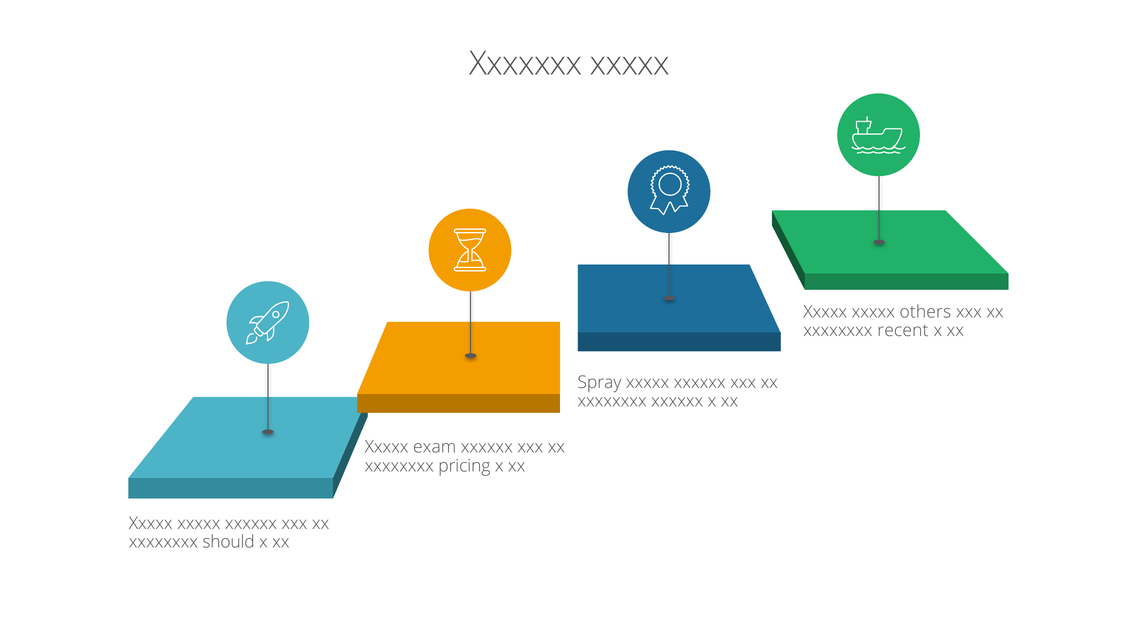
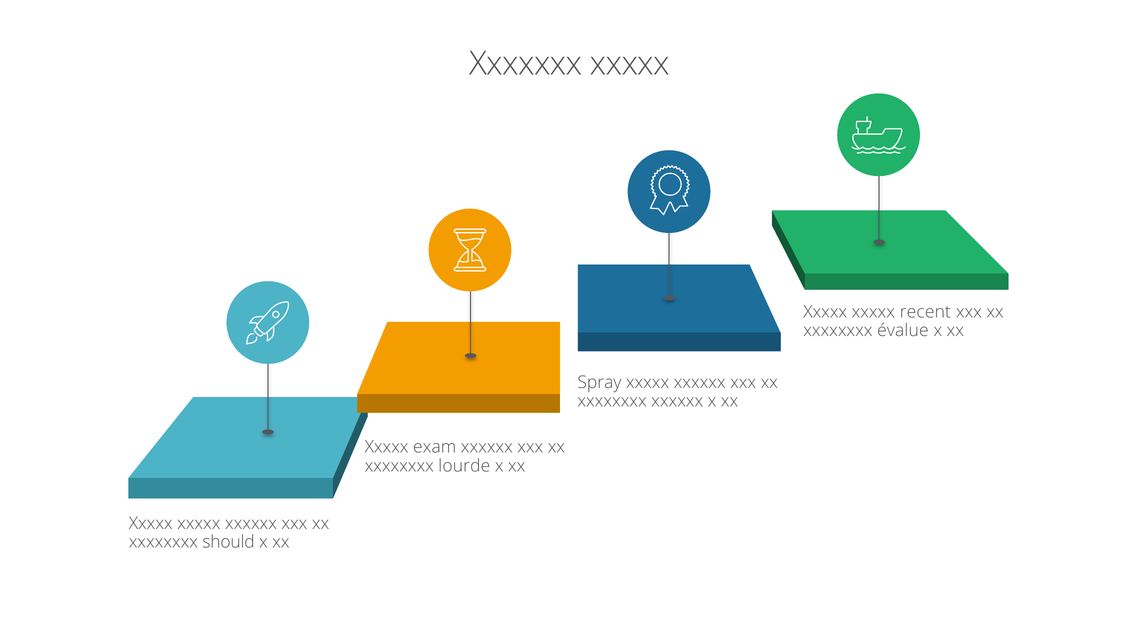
others: others -> recent (925, 312)
recent: recent -> évalue (903, 330)
pricing: pricing -> lourde (464, 466)
